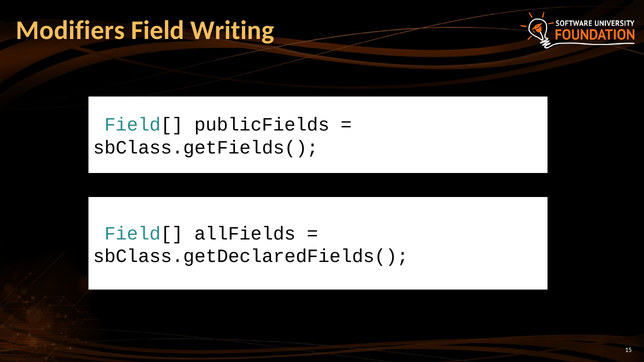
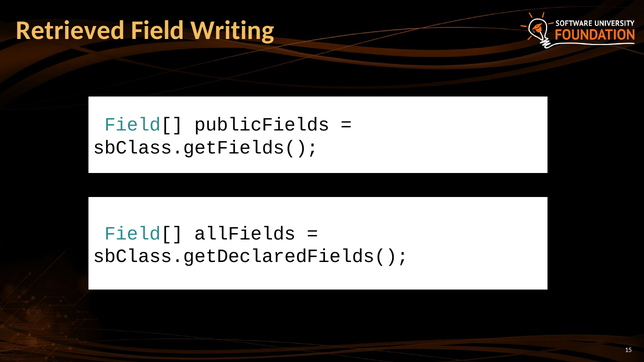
Modifiers: Modifiers -> Retrieved (70, 31)
